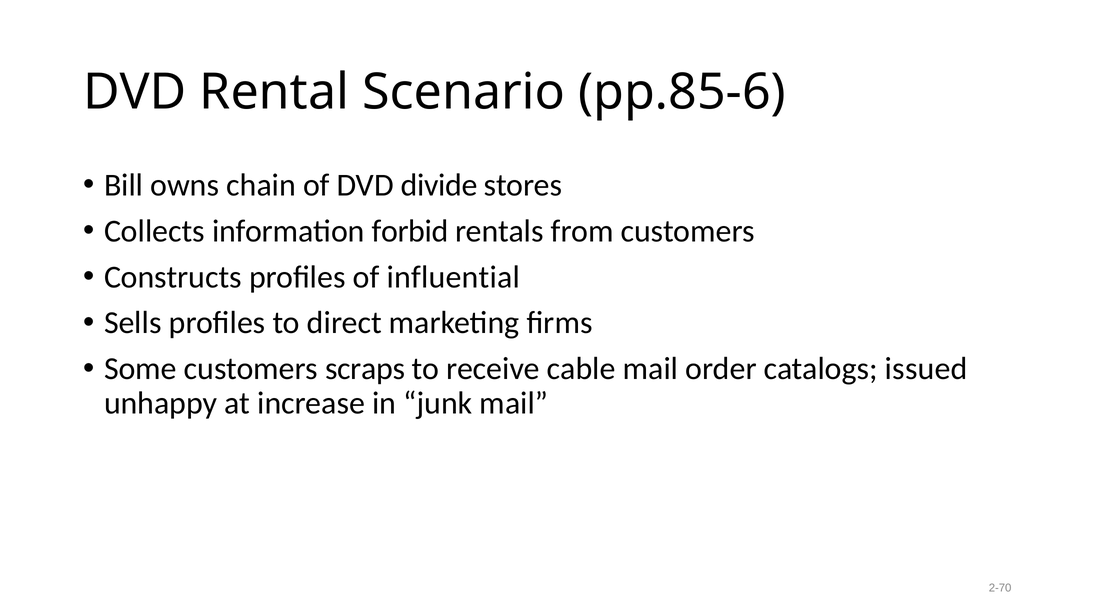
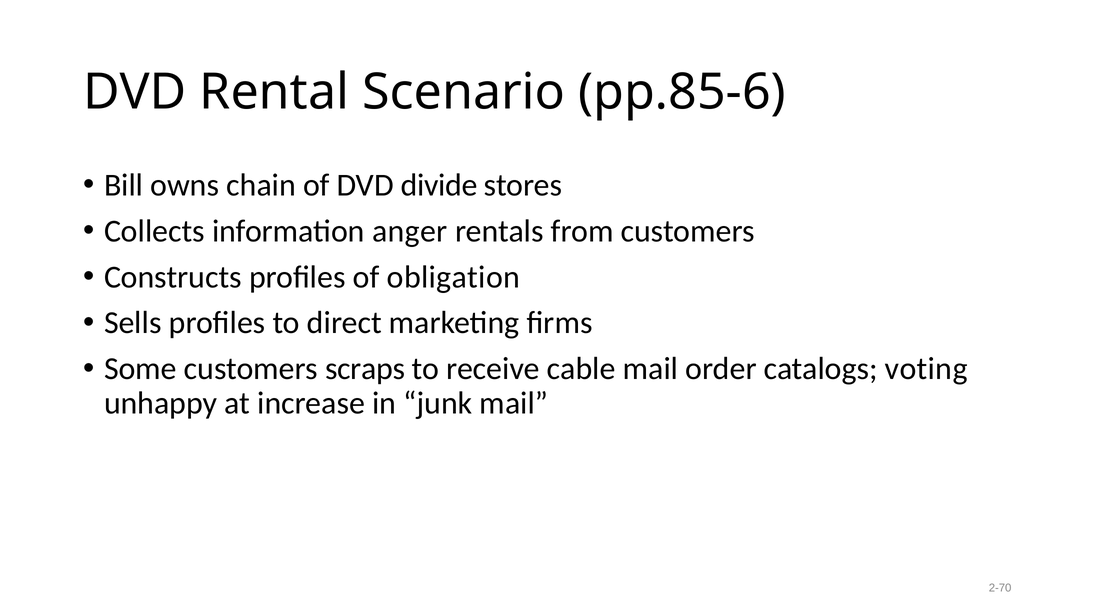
forbid: forbid -> anger (410, 231)
influential: influential -> obligation (453, 277)
issued: issued -> voting (926, 369)
